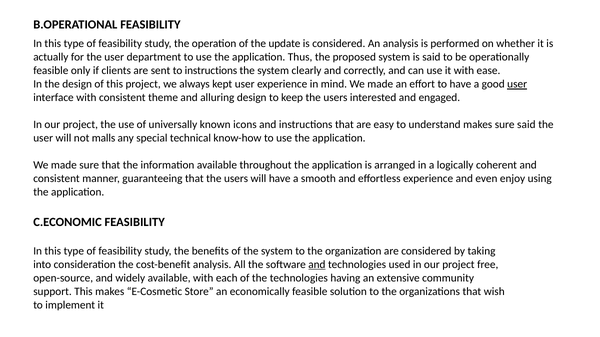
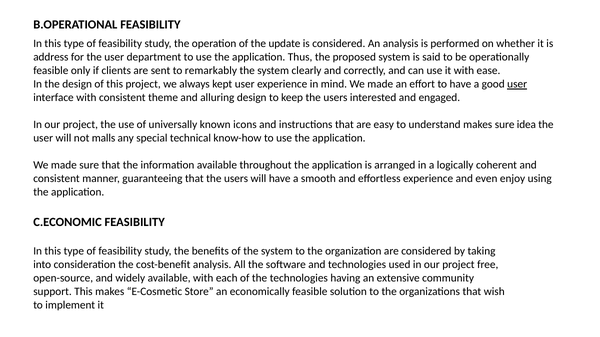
actually: actually -> address (51, 57)
to instructions: instructions -> remarkably (211, 71)
sure said: said -> idea (526, 125)
and underline: present -> none (317, 265)
